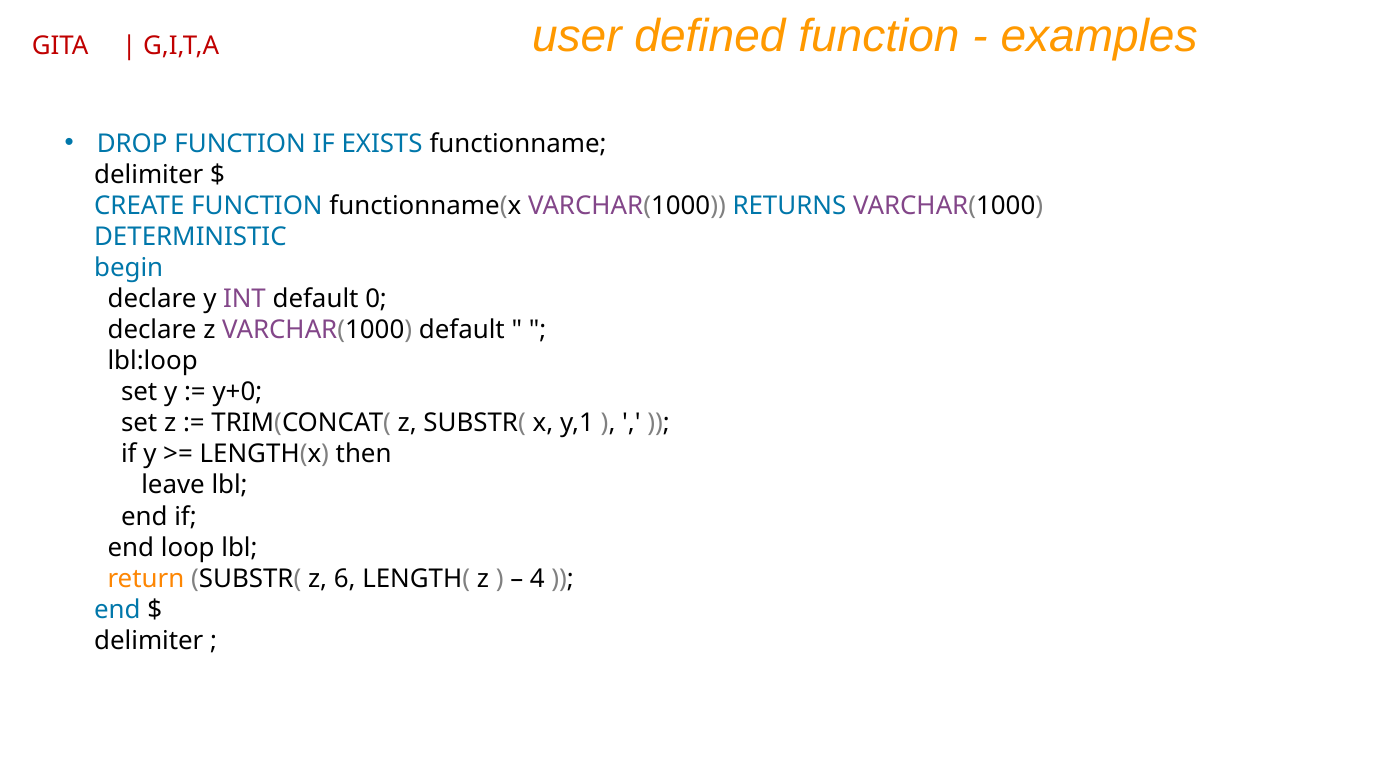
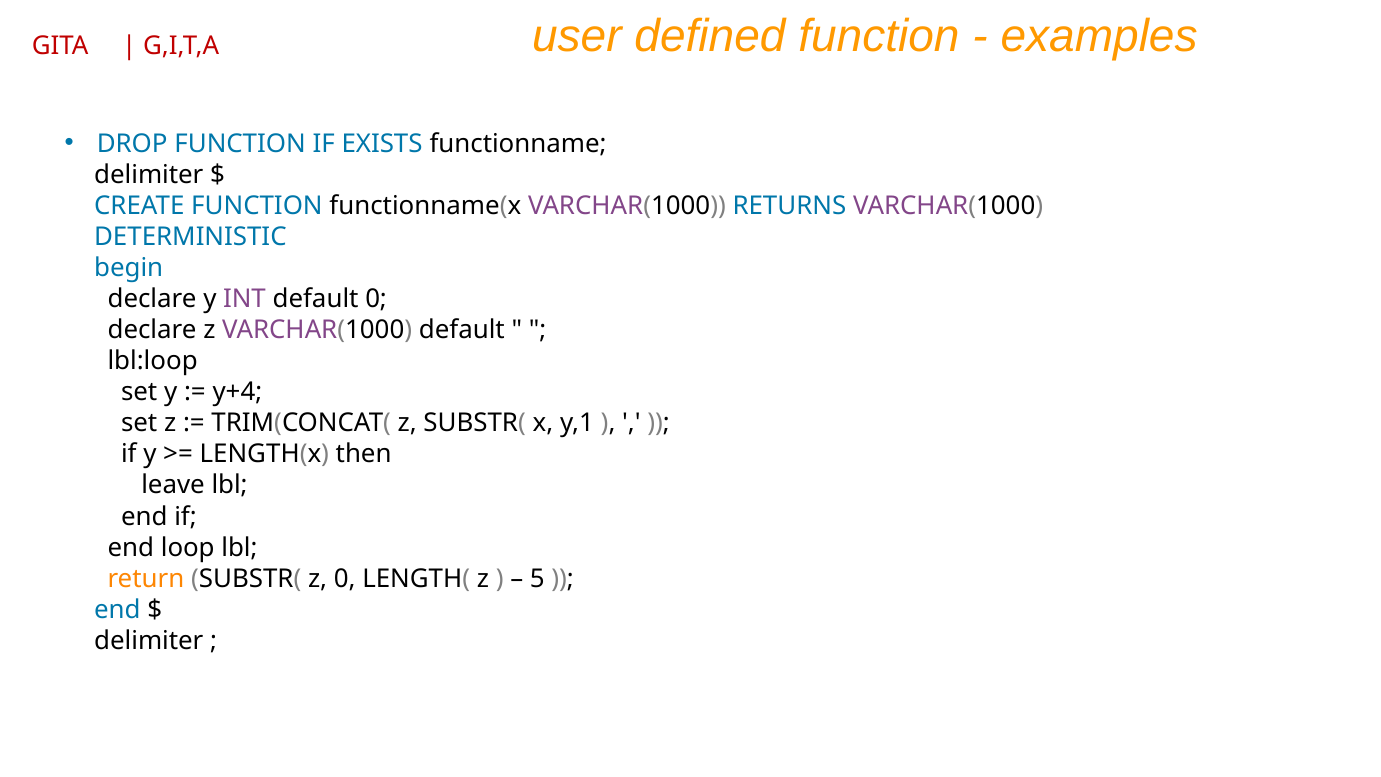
y+0: y+0 -> y+4 (237, 392)
z 6: 6 -> 0 (345, 579)
4: 4 -> 5 (537, 579)
